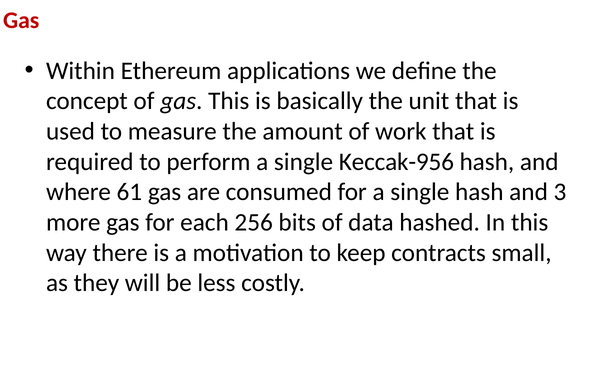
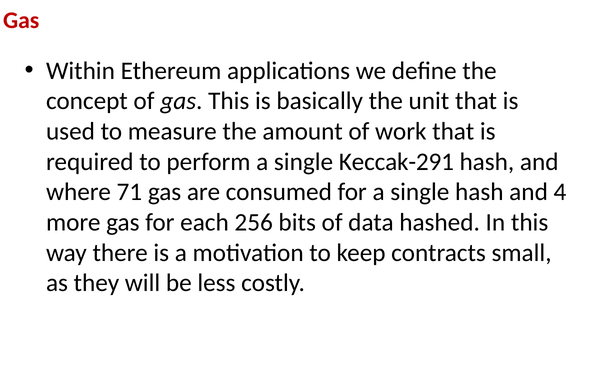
Keccak-956: Keccak-956 -> Keccak-291 (396, 162)
61: 61 -> 71 (129, 192)
3: 3 -> 4 (560, 192)
